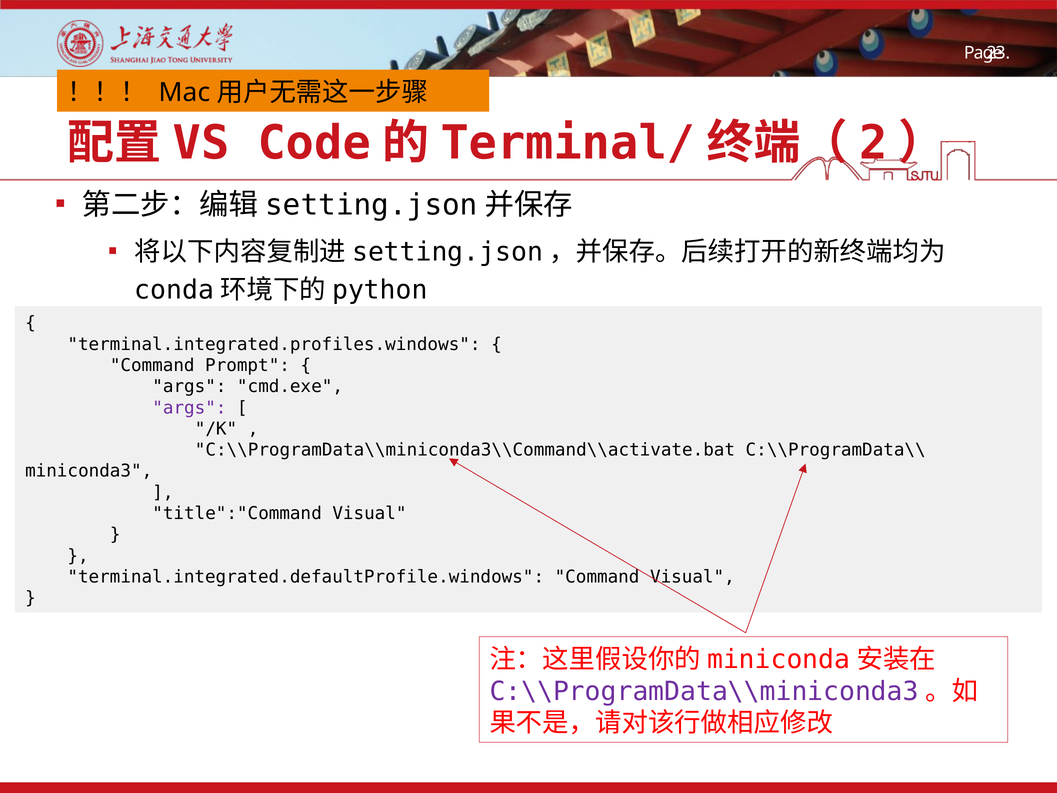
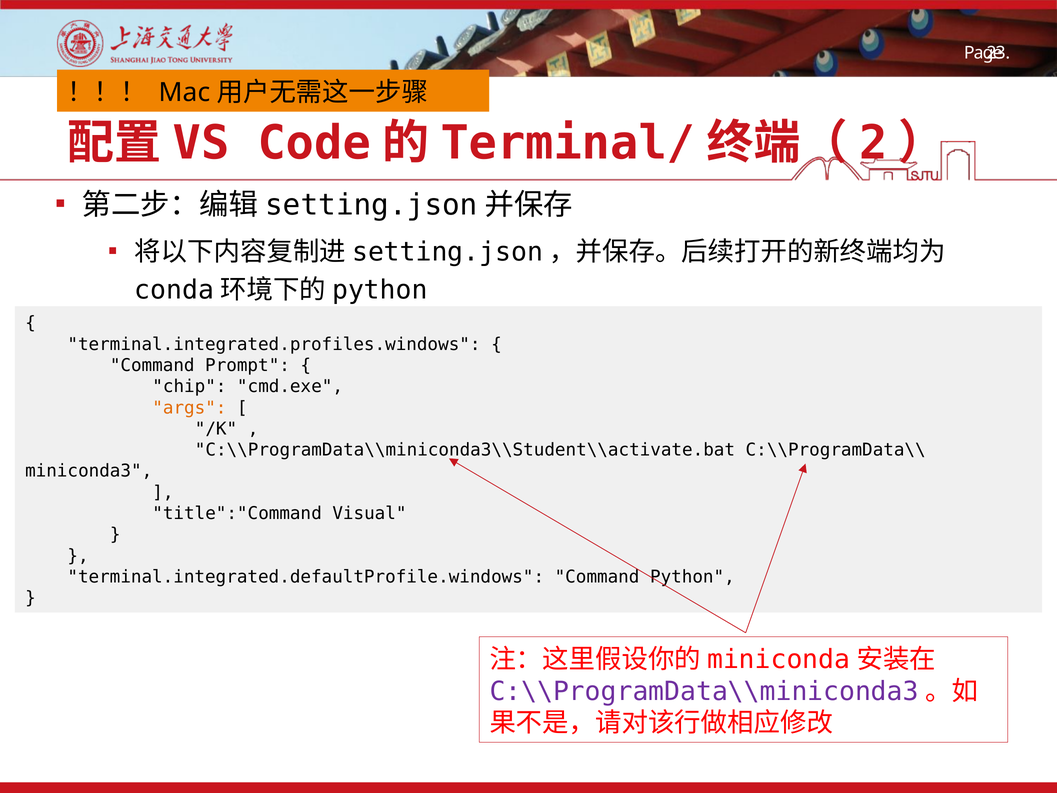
args: args -> chip (189, 386)
args colour: purple -> orange (189, 408)
C:\\ProgramData\\miniconda3\\Command\\activate.bat: C:\\ProgramData\\miniconda3\\Command\\activate.bat -> C:\\ProgramData\\miniconda3\\Student\\activate.bat (465, 450)
Command Visual: Visual -> Python (692, 577)
